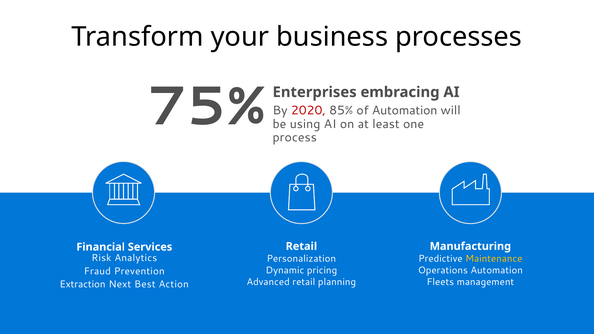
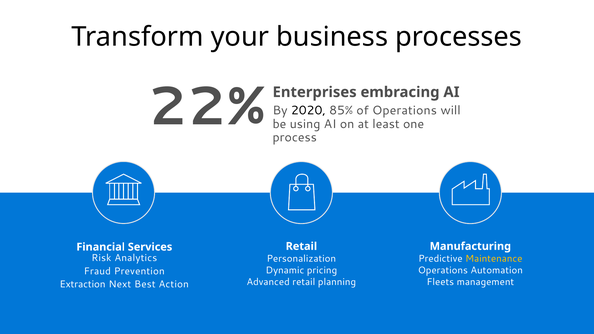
75%: 75% -> 22% (207, 107)
2020 colour: red -> black (308, 111)
of Automation: Automation -> Operations (405, 111)
